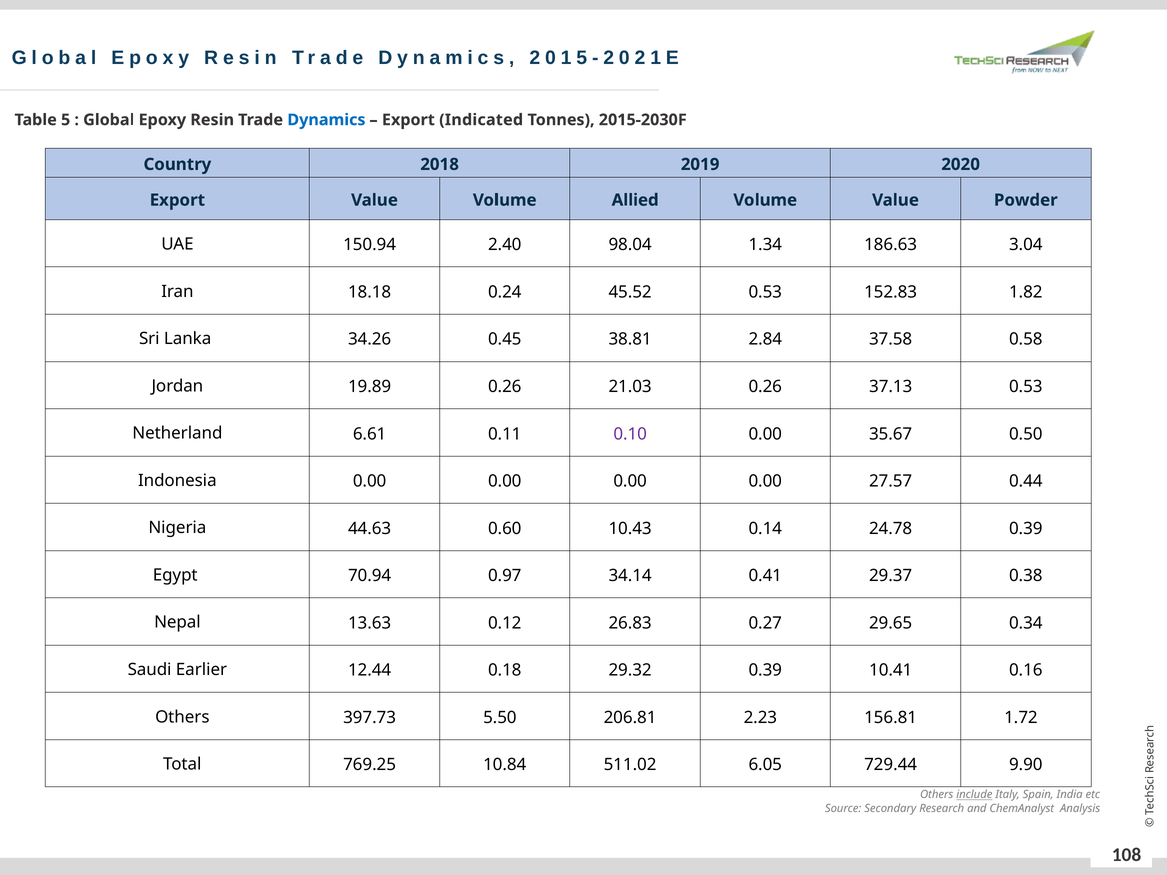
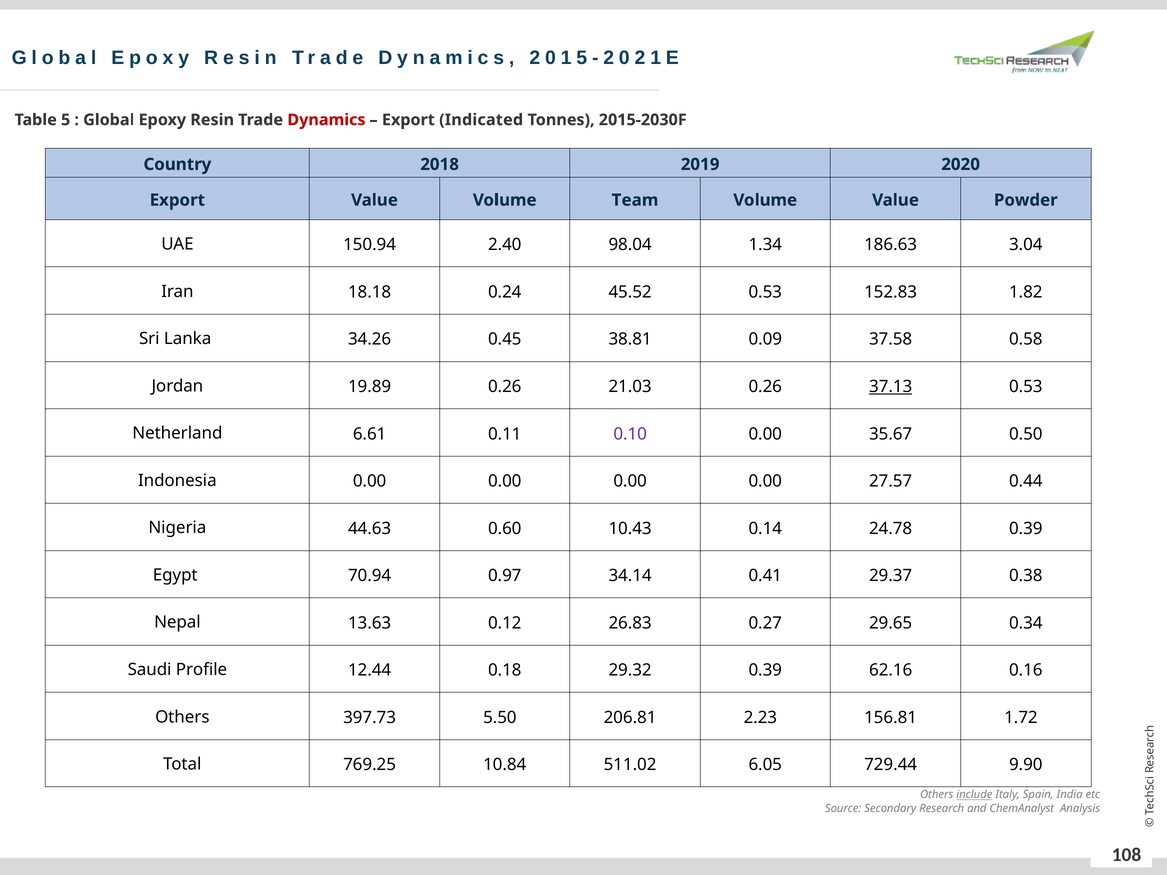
Dynamics colour: blue -> red (326, 120)
Allied: Allied -> Team (635, 200)
2.84: 2.84 -> 0.09 (765, 339)
37.13 underline: none -> present (891, 387)
Earlier: Earlier -> Profile (201, 670)
10.41: 10.41 -> 62.16 (891, 670)
